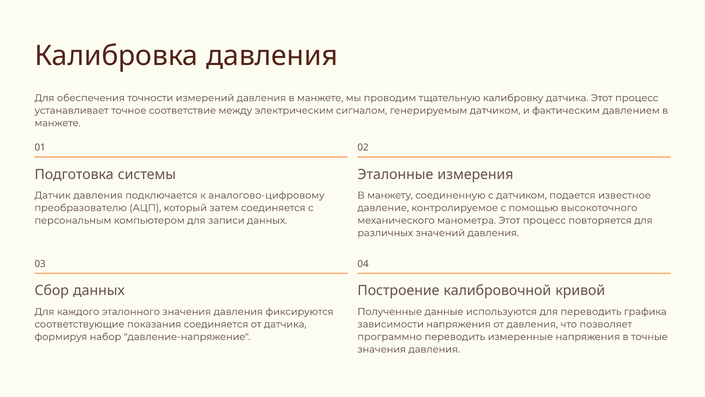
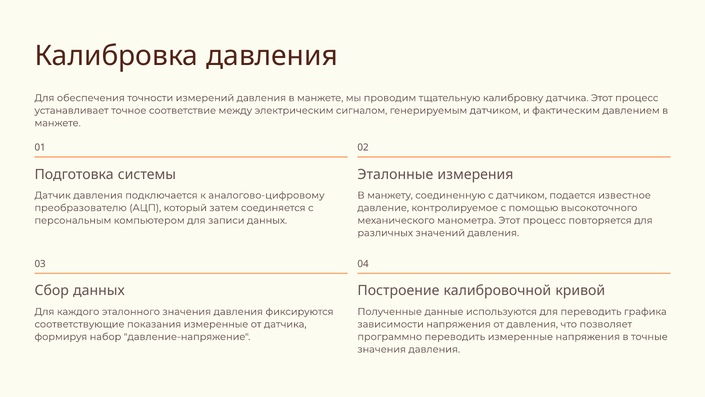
показания соединяется: соединяется -> измеренные (216, 324)
